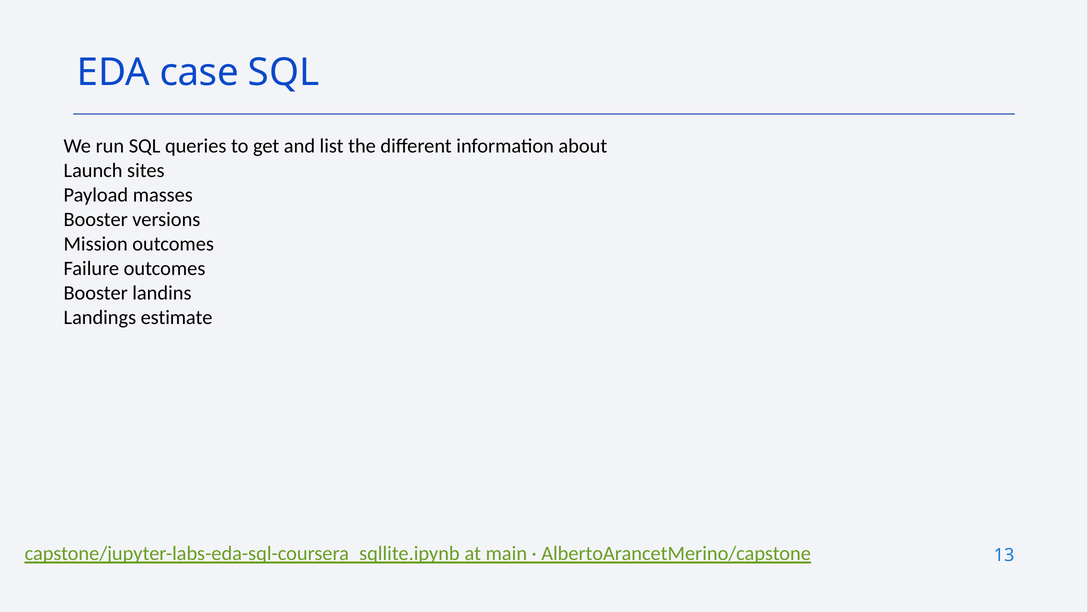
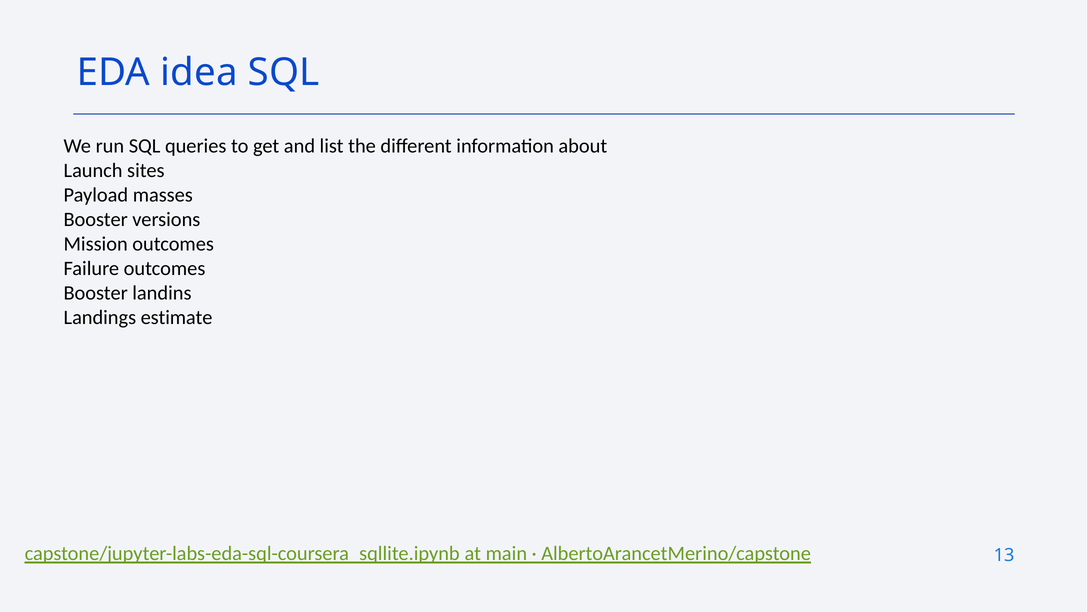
case: case -> idea (199, 73)
